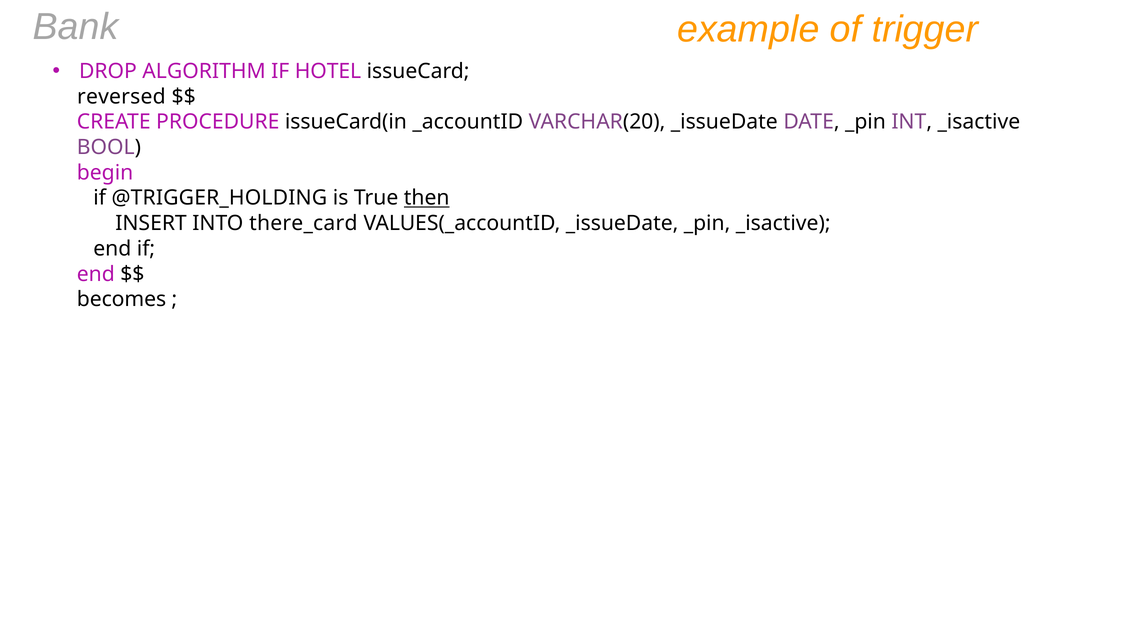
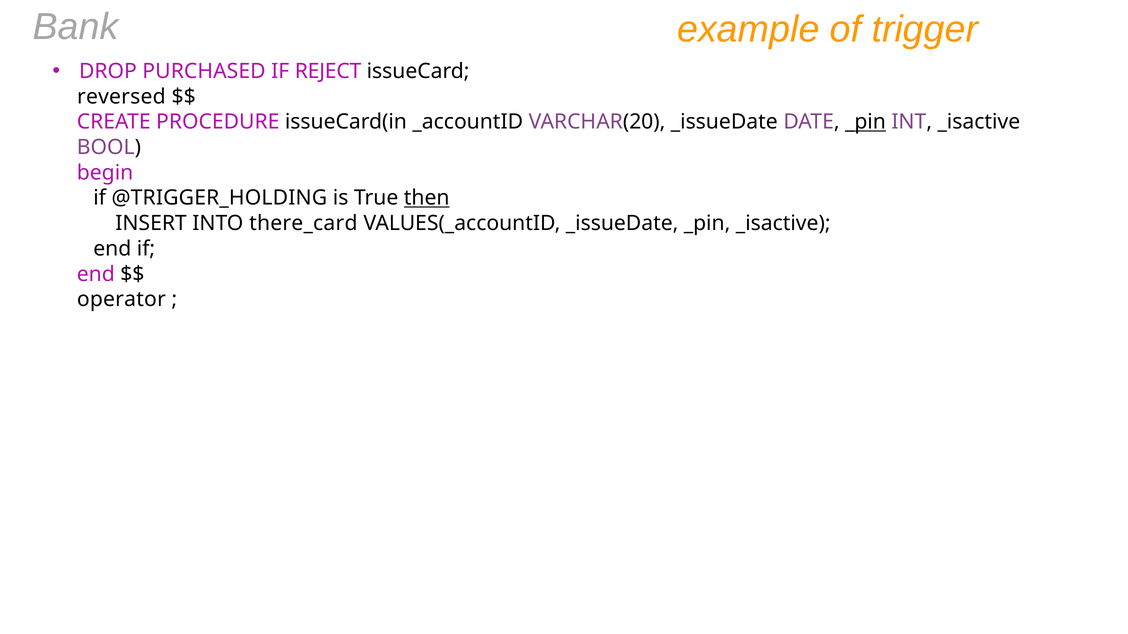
ALGORITHM: ALGORITHM -> PURCHASED (204, 71)
HOTEL: HOTEL -> REJECT (328, 71)
_pin underline: none -> present (865, 122)
becomes: becomes -> operator (121, 300)
